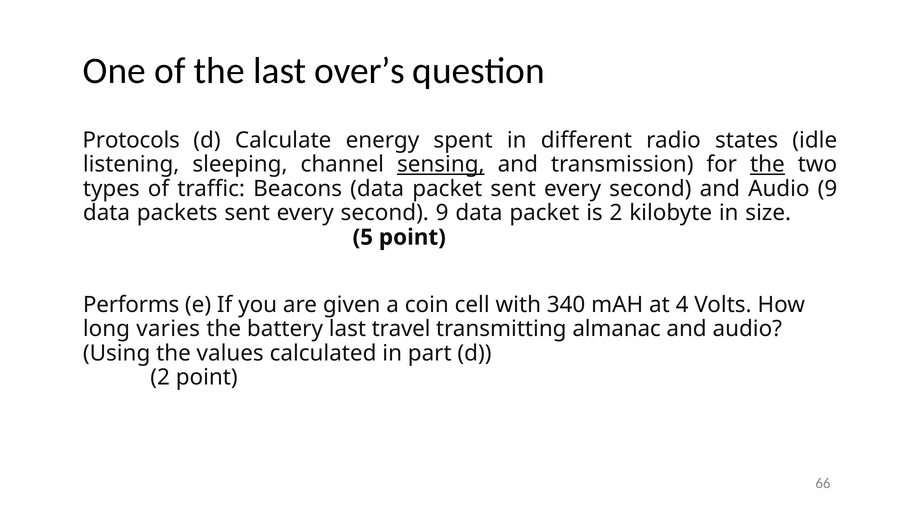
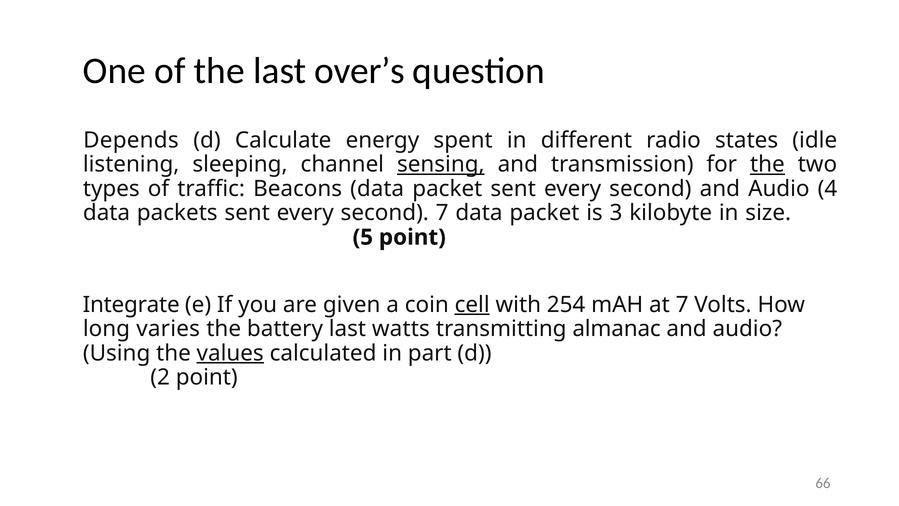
Protocols: Protocols -> Depends (131, 140)
Audio 9: 9 -> 4 (828, 189)
second 9: 9 -> 7 (442, 213)
is 2: 2 -> 3 (616, 213)
Performs: Performs -> Integrate (131, 304)
cell underline: none -> present (472, 304)
340: 340 -> 254 (566, 304)
at 4: 4 -> 7 (682, 304)
travel: travel -> watts (401, 329)
values underline: none -> present (230, 353)
